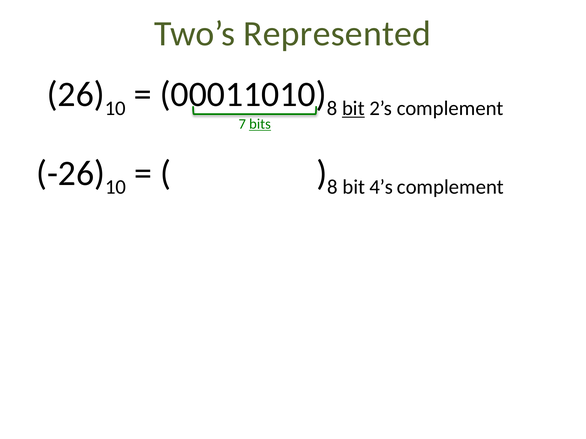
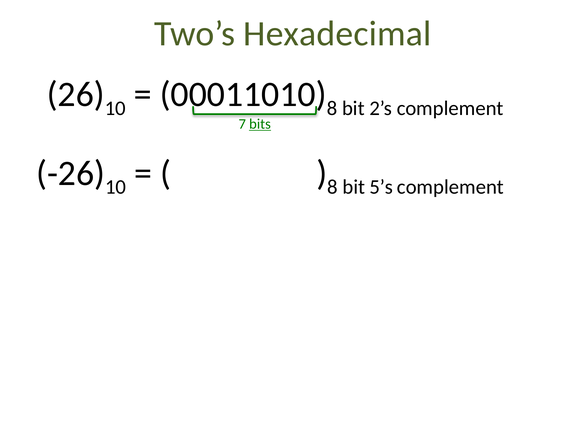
Represented: Represented -> Hexadecimal (337, 34)
bit underline: present -> none (353, 108)
4’s: 4’s -> 5’s (381, 187)
